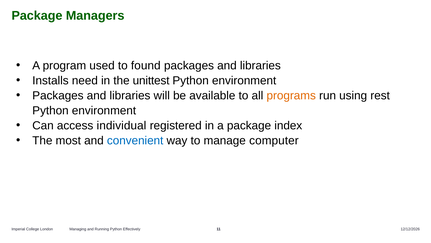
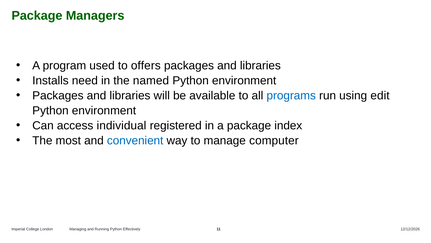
found: found -> offers (146, 65)
unittest: unittest -> named (151, 80)
programs colour: orange -> blue (291, 95)
rest: rest -> edit (380, 95)
